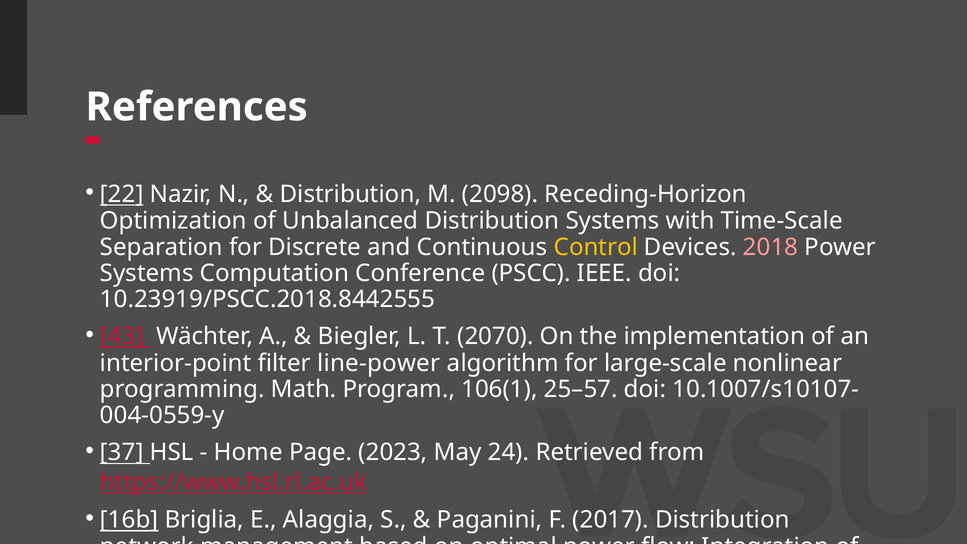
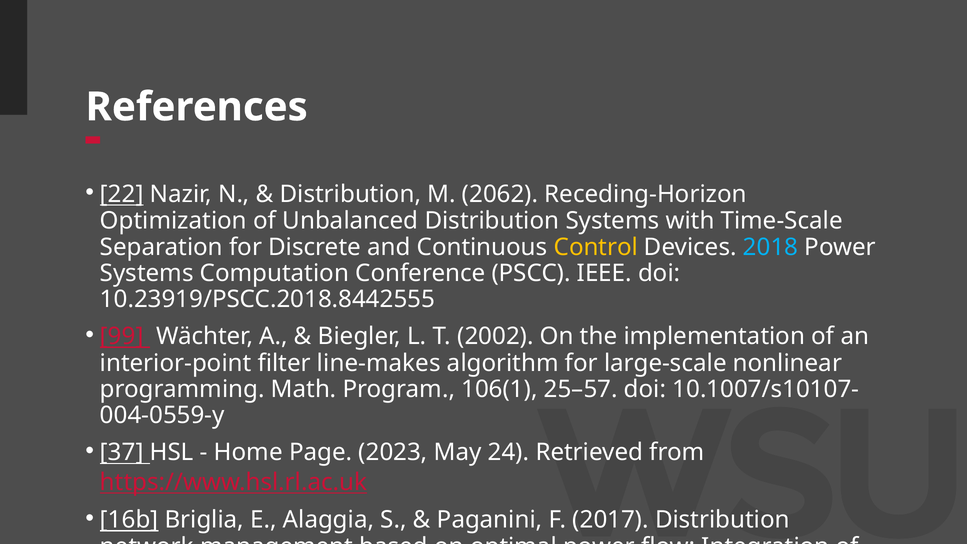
2098: 2098 -> 2062 (500, 194)
2018 colour: pink -> light blue (771, 247)
43: 43 -> 99 (122, 336)
2070: 2070 -> 2002 (495, 336)
line-power: line-power -> line-makes (379, 363)
